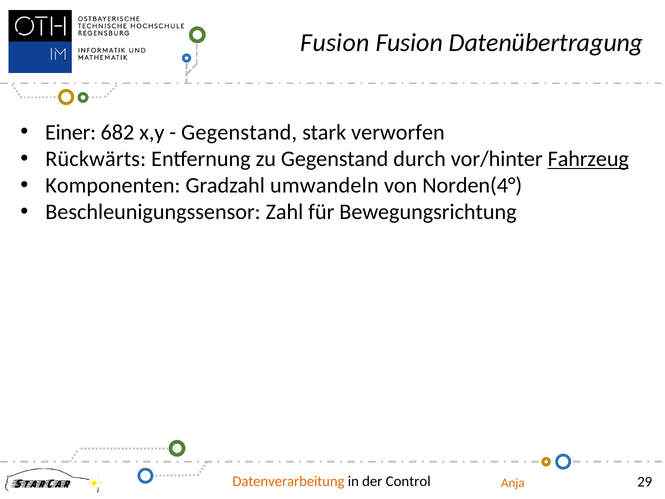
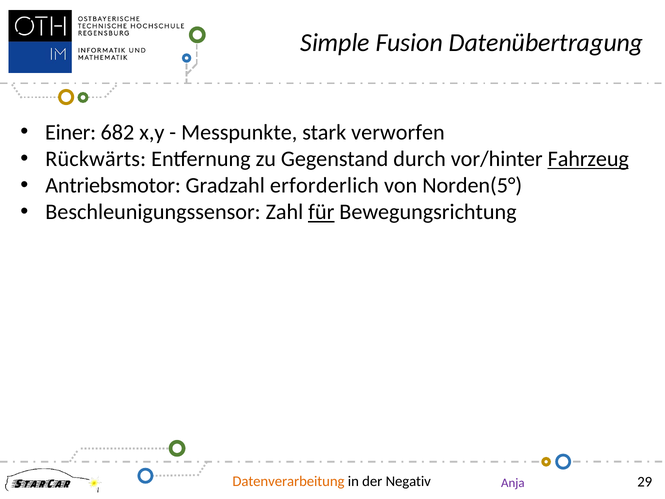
Fusion: Fusion -> Simple (335, 43)
Gegenstand: Gegenstand -> Messpunkte (239, 132)
Komponenten: Komponenten -> Antriebsmotor (113, 185)
umwandeln: umwandeln -> erforderlich (324, 185)
Norden(4°: Norden(4° -> Norden(5° (472, 185)
für underline: none -> present (321, 212)
Control: Control -> Negativ (408, 481)
Anja colour: orange -> purple (513, 483)
